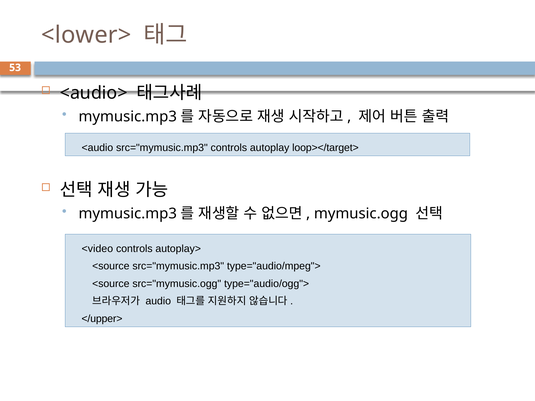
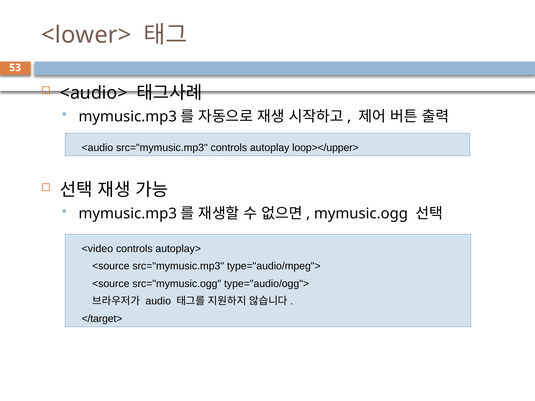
loop></target>: loop></target> -> loop></upper> (325, 148)
</upper>: </upper> -> </target> (102, 319)
